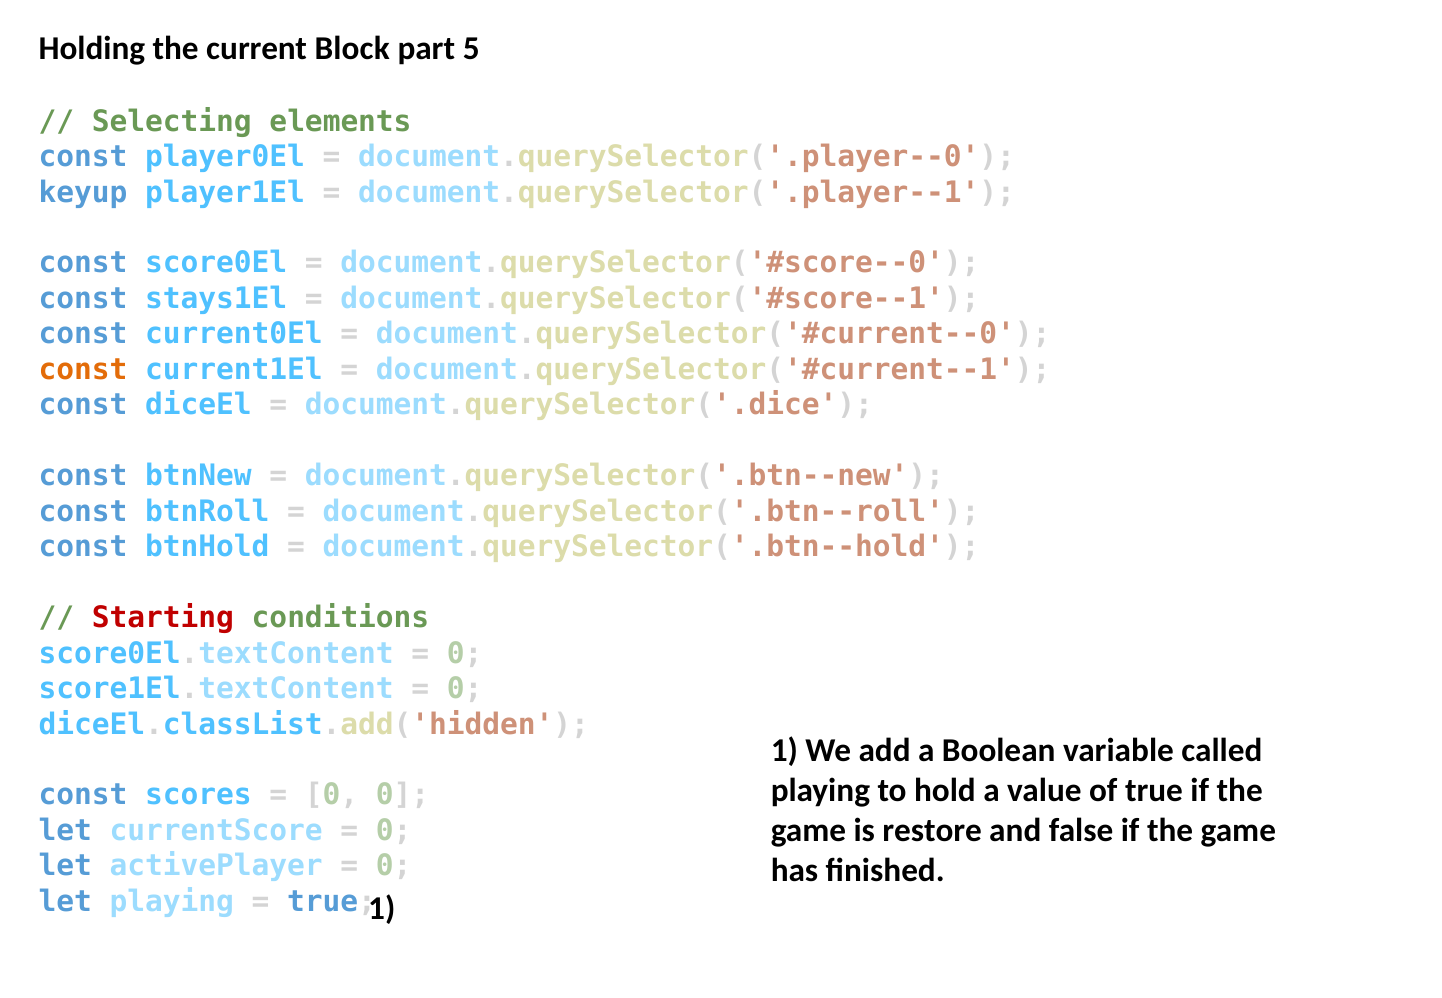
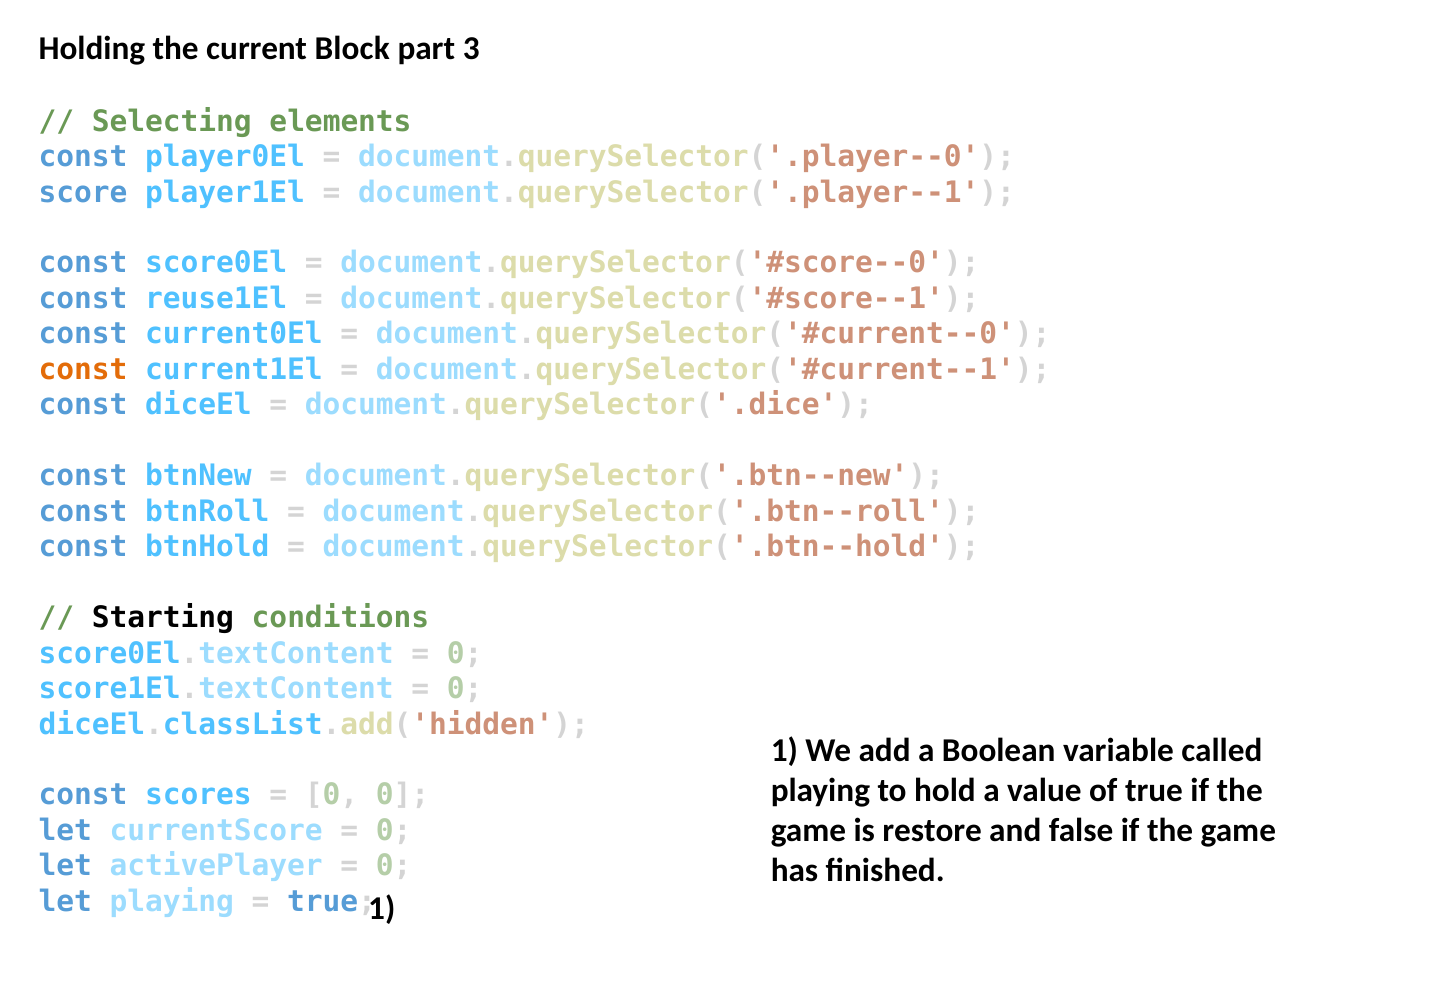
5: 5 -> 3 (471, 48)
keyup: keyup -> score (83, 192)
stays1El: stays1El -> reuse1El (216, 299)
Starting colour: red -> black (163, 618)
